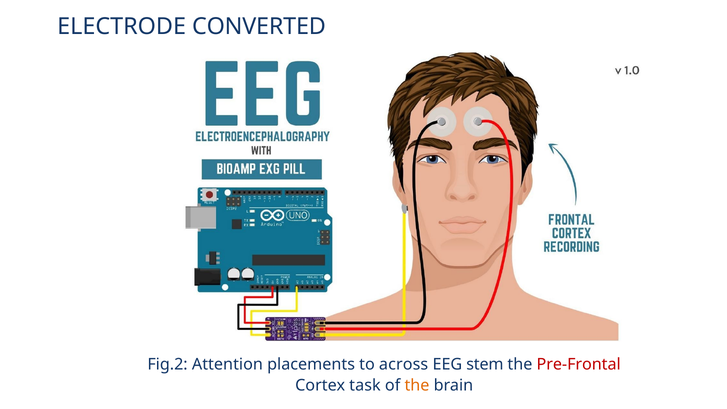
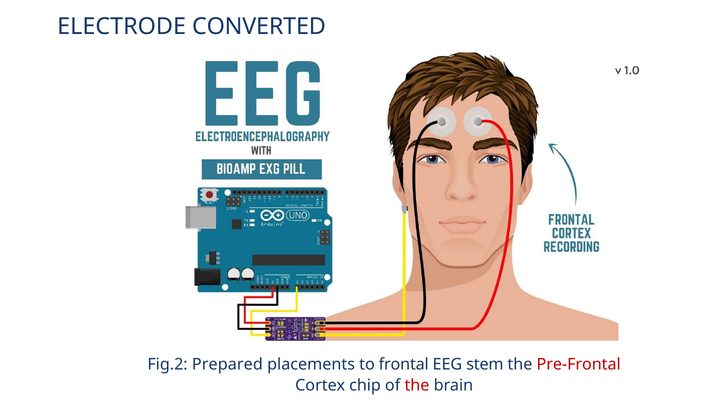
Attention: Attention -> Prepared (227, 365)
across: across -> frontal (404, 365)
task: task -> chip (365, 386)
the colour: orange -> red (417, 386)
